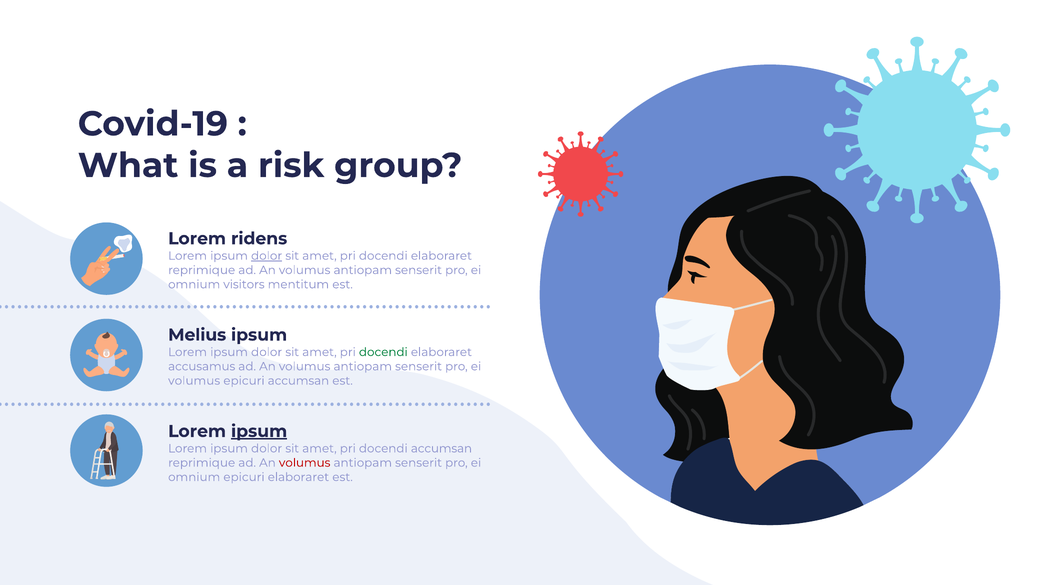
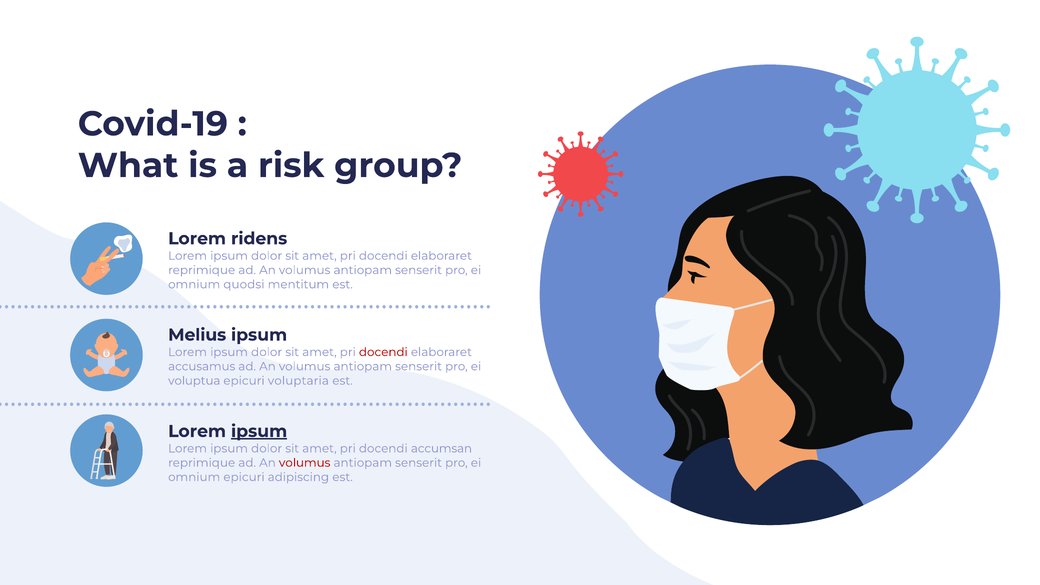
dolor underline: present -> none (267, 256)
visitors: visitors -> quodsi (244, 284)
docendi colour: green -> red (383, 352)
volumus: volumus -> voluptua (194, 381)
epicuri accumsan: accumsan -> voluptaria (298, 381)
epicuri elaboraret: elaboraret -> adipiscing (298, 477)
